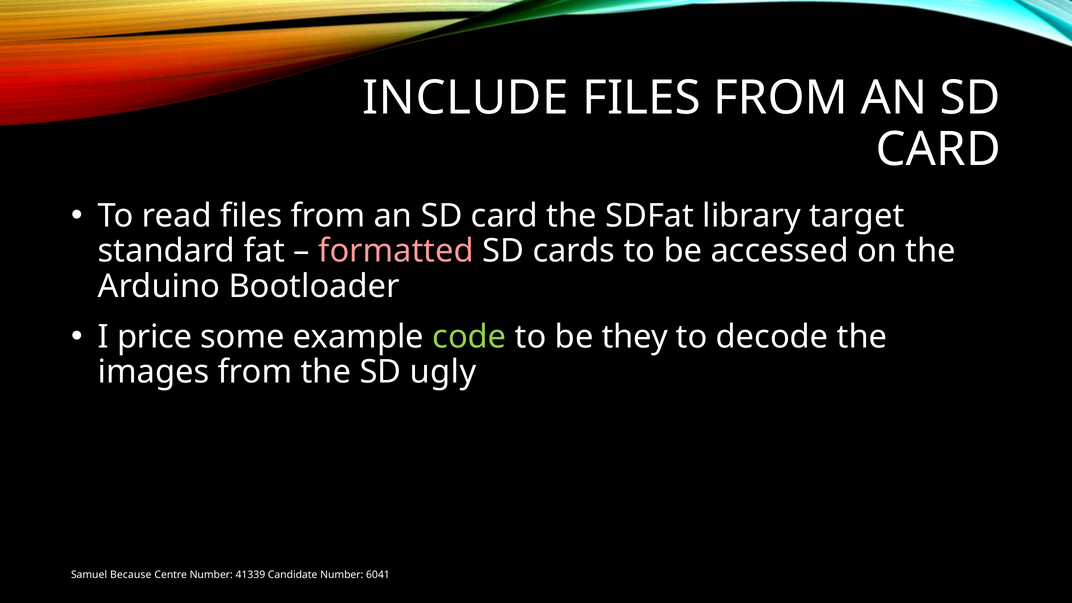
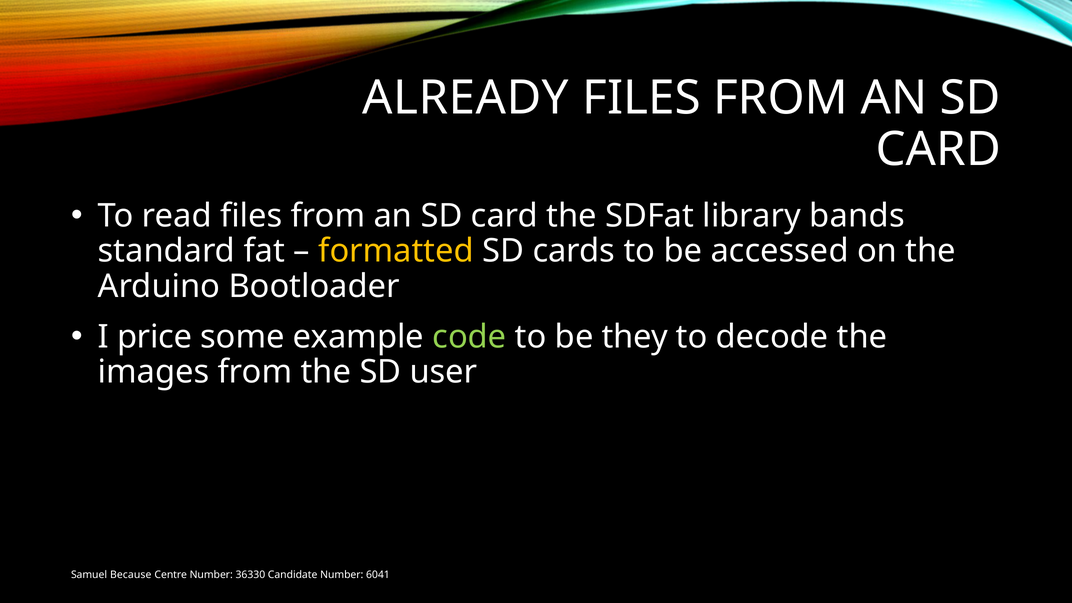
INCLUDE: INCLUDE -> ALREADY (466, 98)
target: target -> bands (857, 216)
formatted colour: pink -> yellow (396, 251)
ugly: ugly -> user (443, 372)
41339: 41339 -> 36330 (250, 575)
